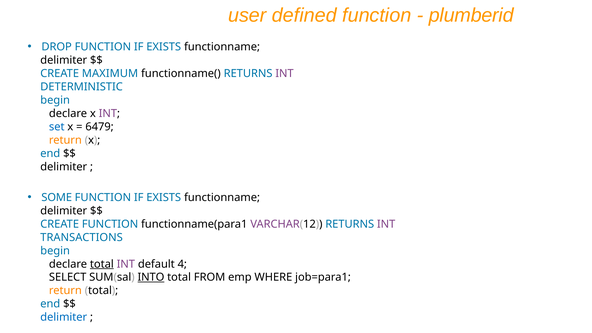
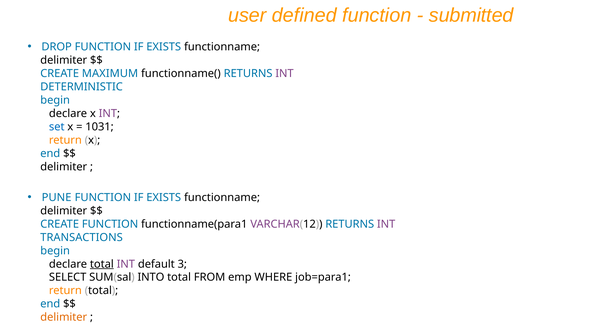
plumberid: plumberid -> submitted (471, 15)
6479: 6479 -> 1031 (100, 127)
SOME: SOME -> PUNE (57, 197)
4: 4 -> 3 (182, 264)
INTO underline: present -> none (151, 277)
delimiter colour: blue -> orange (64, 317)
